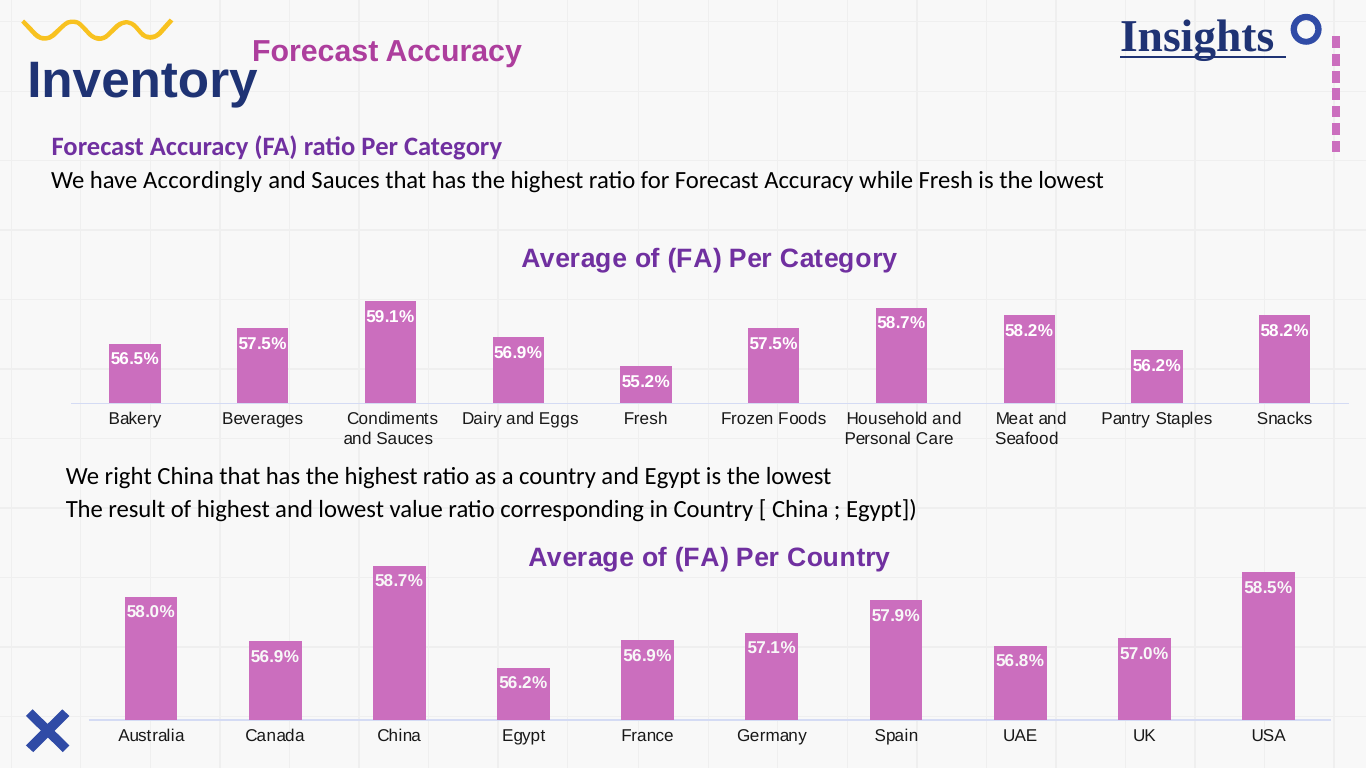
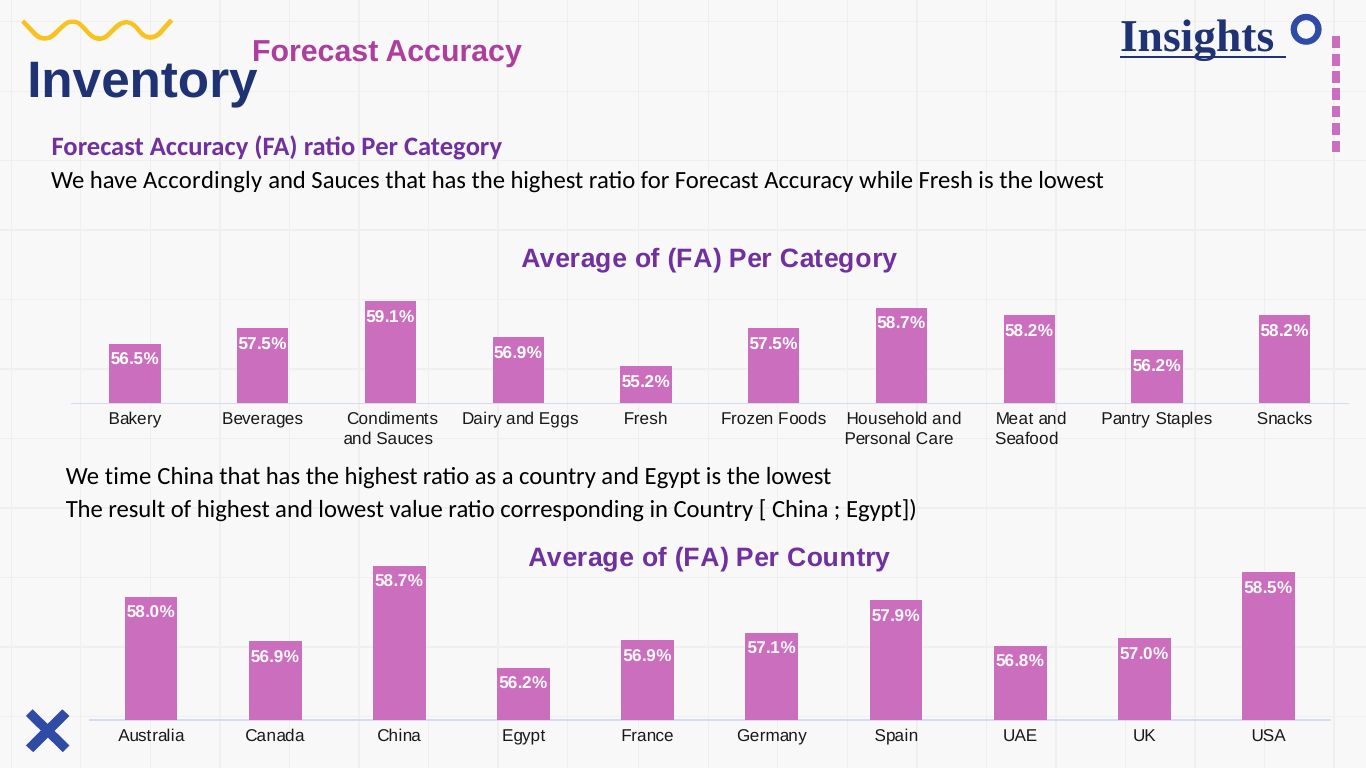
right: right -> time (128, 477)
